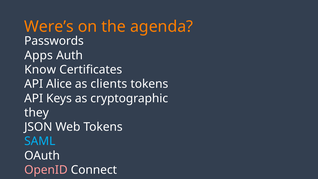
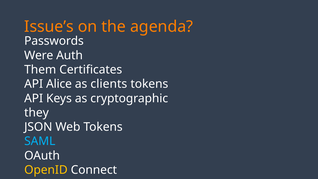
Were’s: Were’s -> Issue’s (49, 27)
Apps: Apps -> Were (39, 55)
Know: Know -> Them (40, 70)
OpenID colour: pink -> yellow (46, 170)
